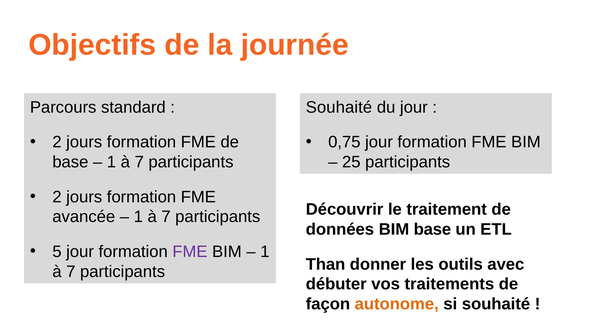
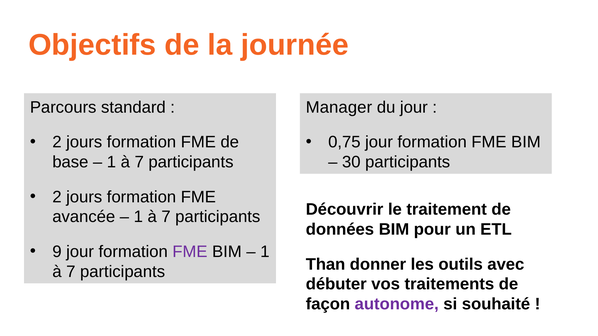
Souhaité: Souhaité -> Manager (339, 107)
25: 25 -> 30 (351, 162)
BIM base: base -> pour (432, 230)
5: 5 -> 9 (57, 252)
autonome colour: orange -> purple (397, 304)
